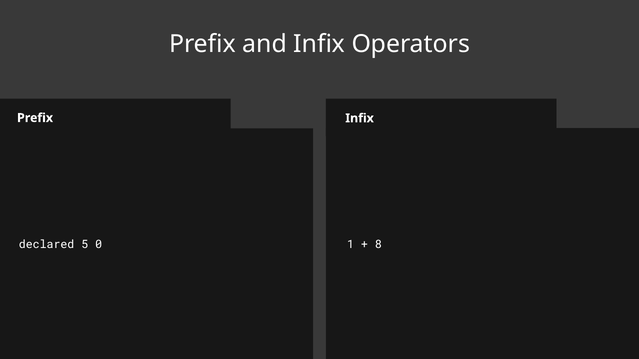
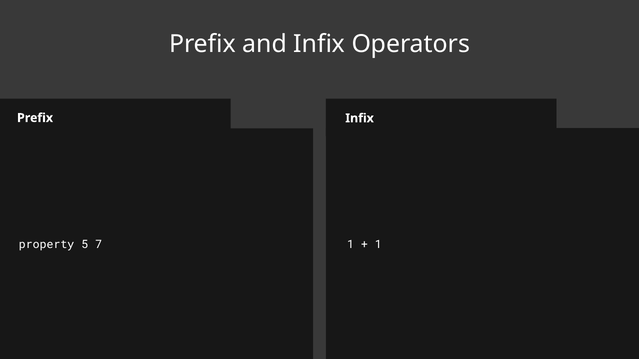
declared: declared -> property (47, 245)
0: 0 -> 7 (99, 245)
8: 8 -> 1 (378, 245)
